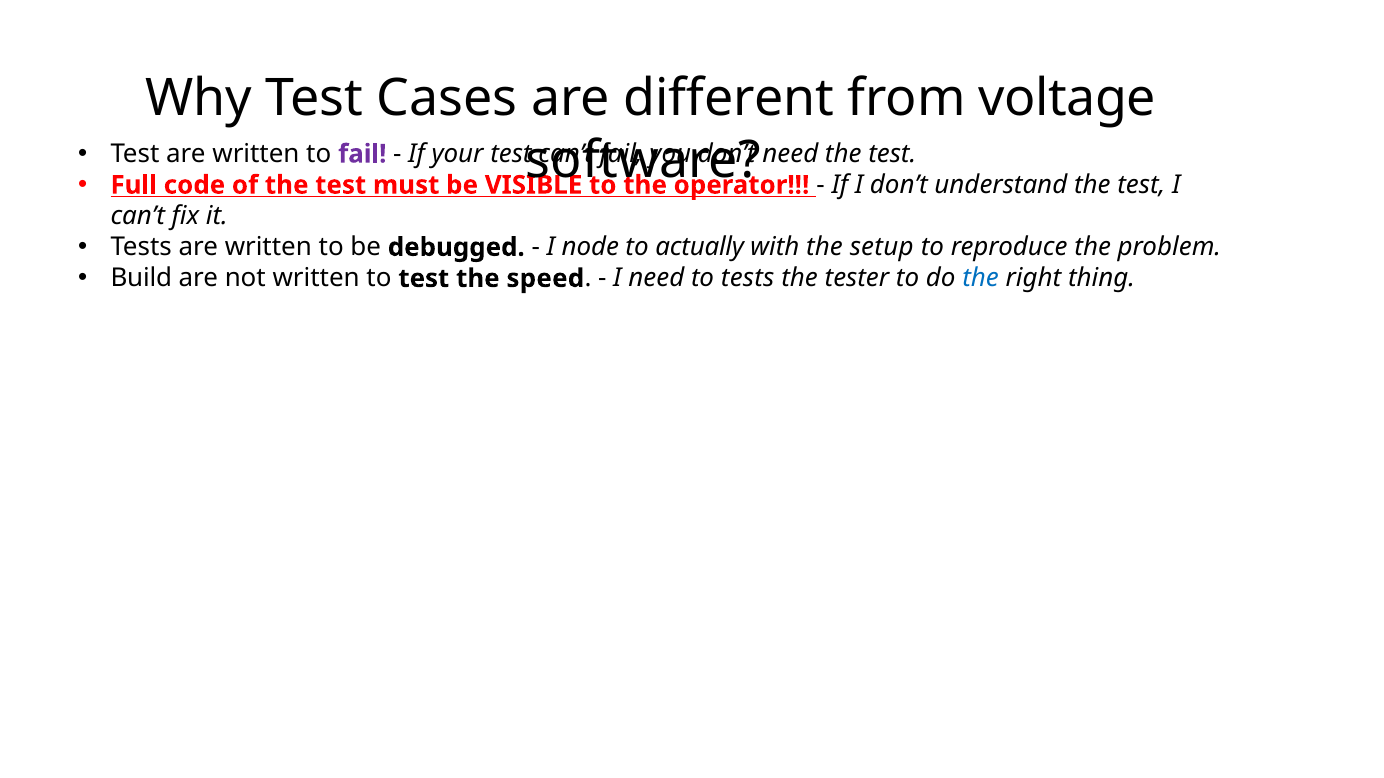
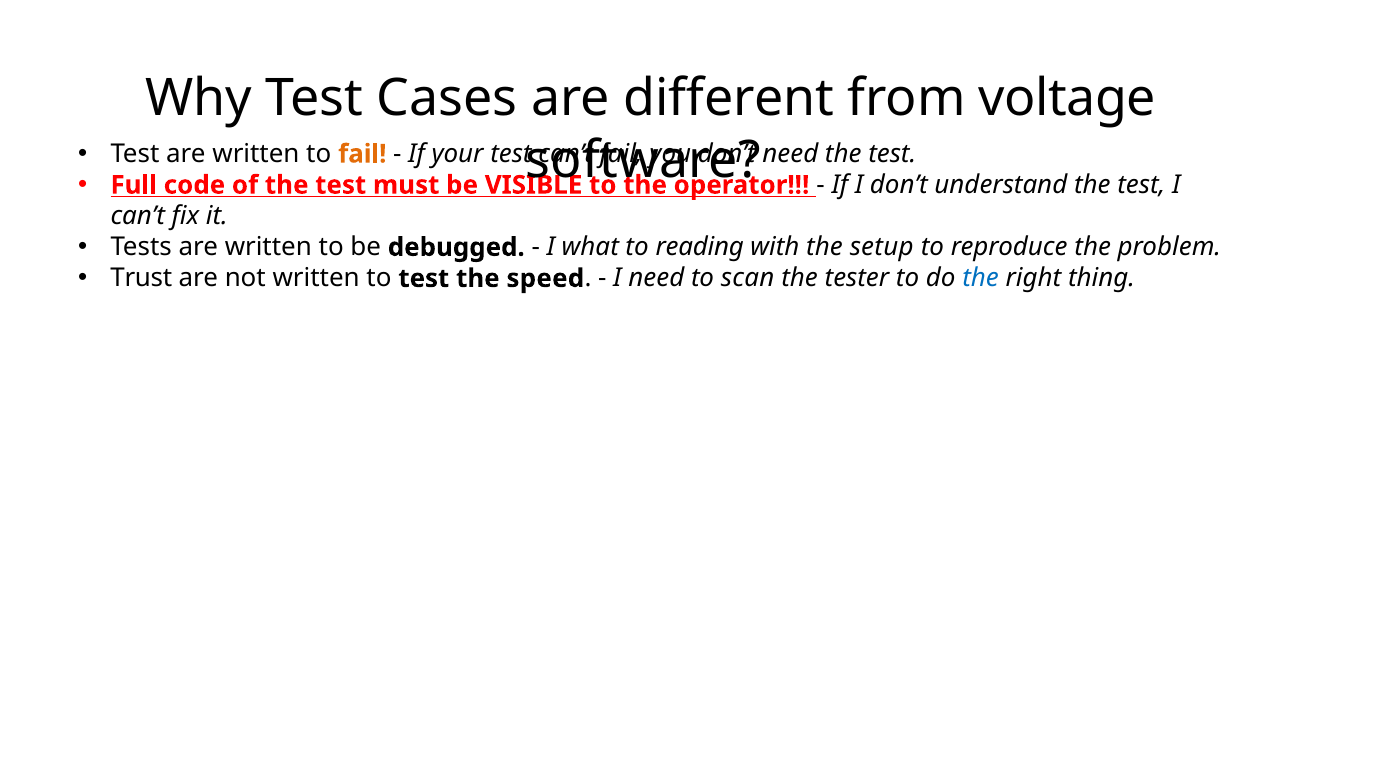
fail colour: purple -> orange (362, 154)
node: node -> what (590, 247)
actually: actually -> reading (700, 247)
Build: Build -> Trust (141, 279)
to tests: tests -> scan (748, 279)
